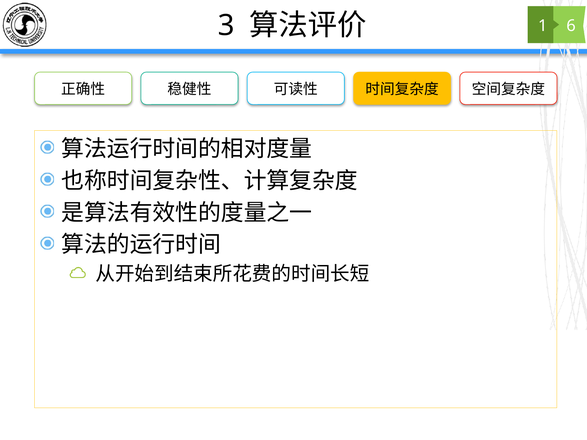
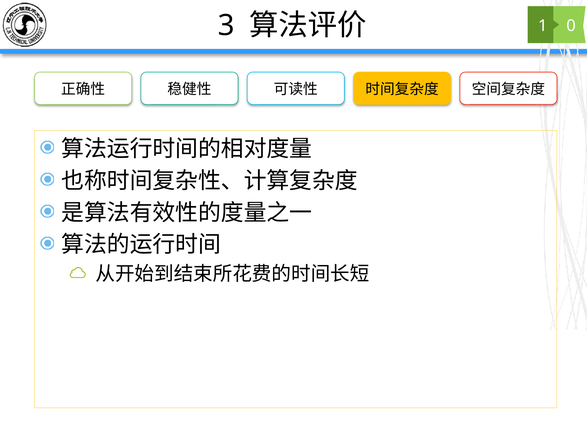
6: 6 -> 0 (571, 26)
